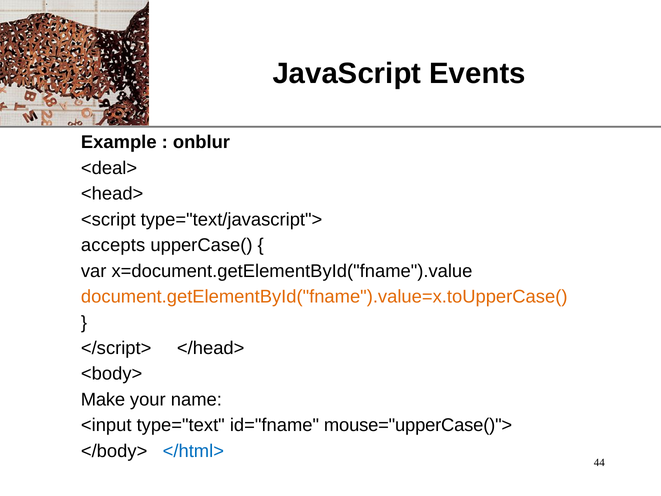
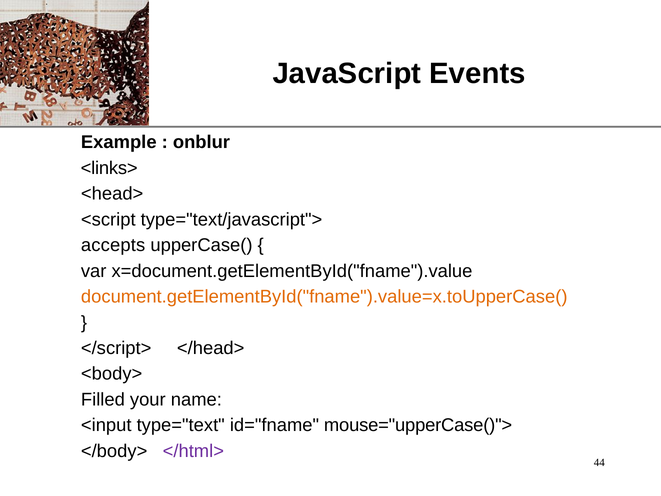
<deal>: <deal> -> <links> (109, 168)
Make: Make -> Filled (103, 399)
</html> colour: blue -> purple (193, 451)
